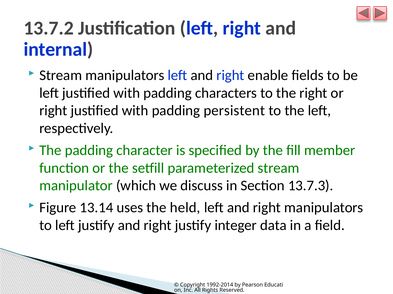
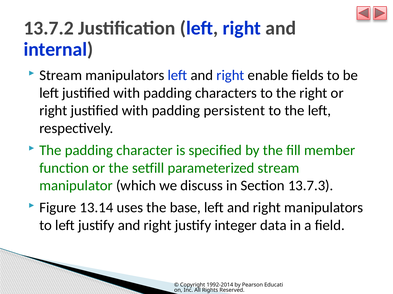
held: held -> base (185, 208)
